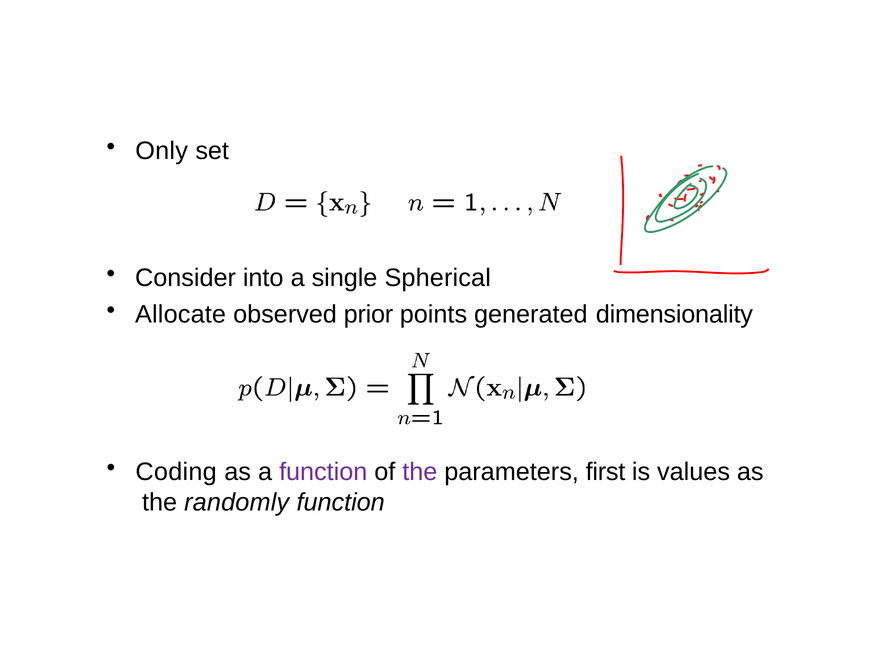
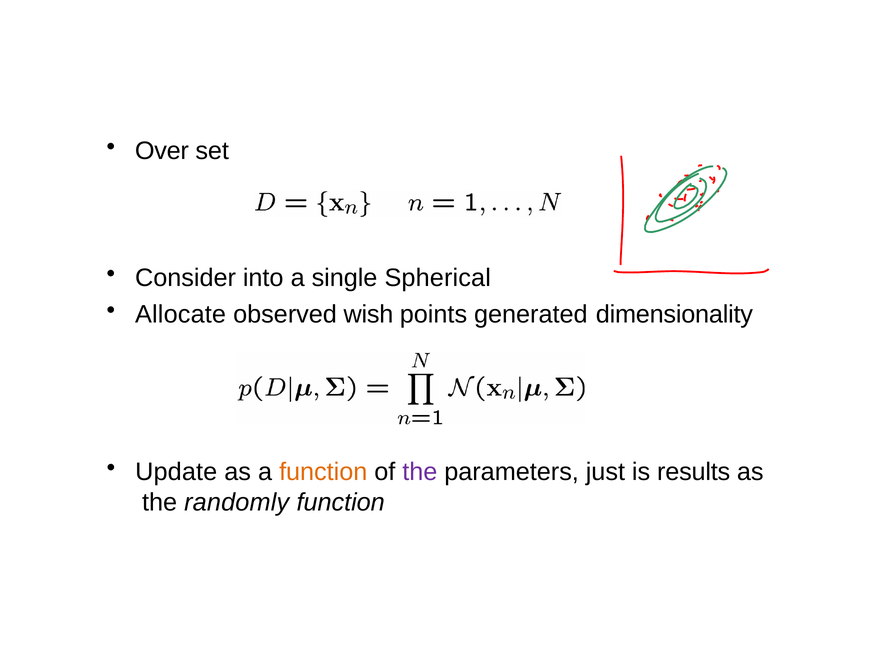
Only: Only -> Over (162, 151)
prior: prior -> wish (368, 314)
Coding: Coding -> Update (176, 472)
function colour: purple -> orange (323, 472)
first: first -> just (605, 472)
values: values -> results (694, 472)
